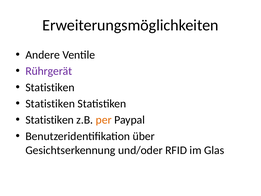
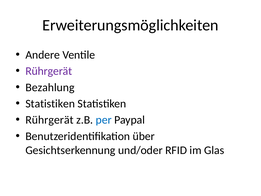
Statistiken: Statistiken -> Bezahlung (50, 87)
Statistiken: Statistiken -> Rührgerät (50, 120)
per colour: orange -> blue (104, 120)
